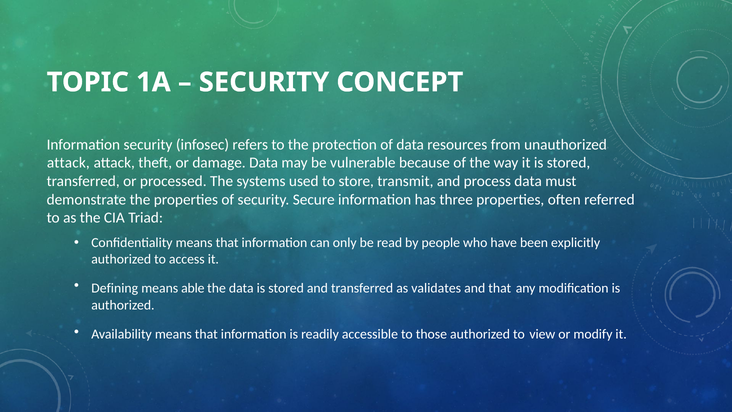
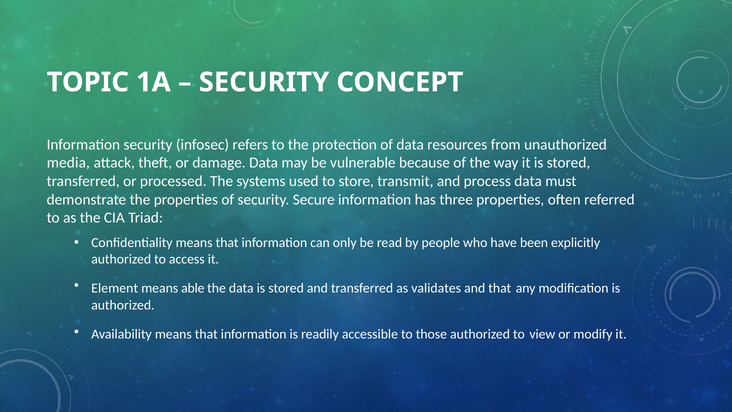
attack: attack -> media (68, 163)
Defining: Defining -> Element (115, 288)
